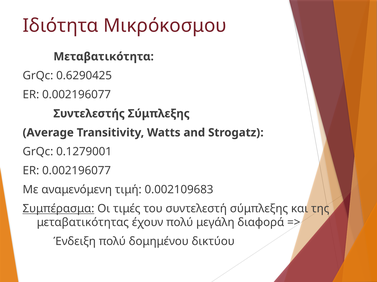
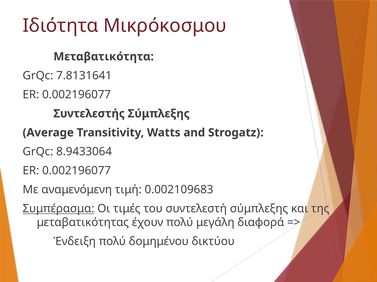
0.6290425: 0.6290425 -> 7.8131641 (84, 76)
0.1279001: 0.1279001 -> 8.9433064 (84, 152)
